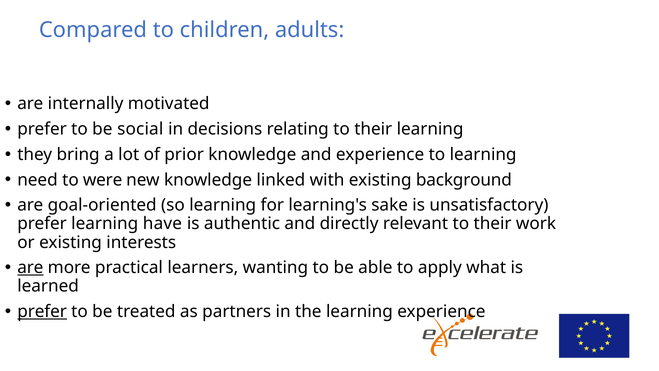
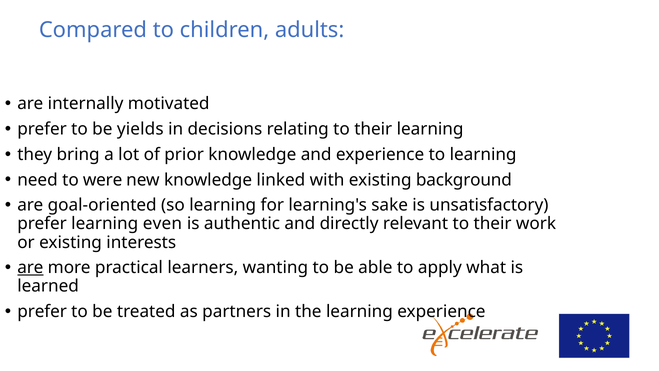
social: social -> yields (140, 129)
have: have -> even (162, 224)
prefer underline: present -> none (42, 311)
